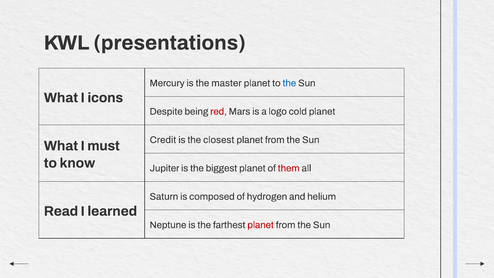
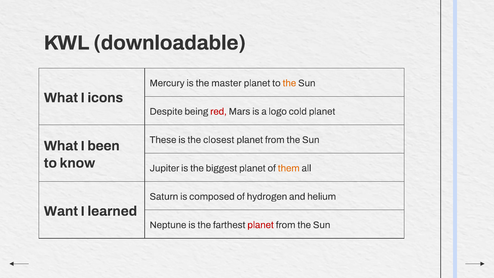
presentations: presentations -> downloadable (170, 43)
the colour: blue -> orange (289, 83)
Credit: Credit -> These (163, 140)
must: must -> been (104, 146)
them colour: red -> orange (289, 168)
Read: Read -> Want (61, 211)
